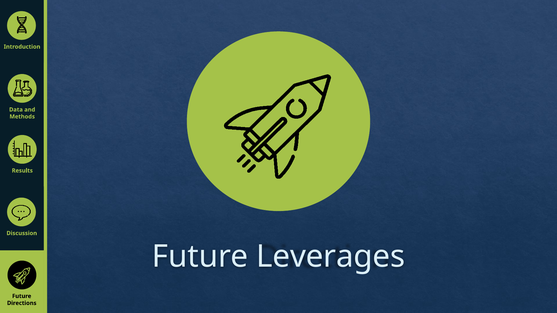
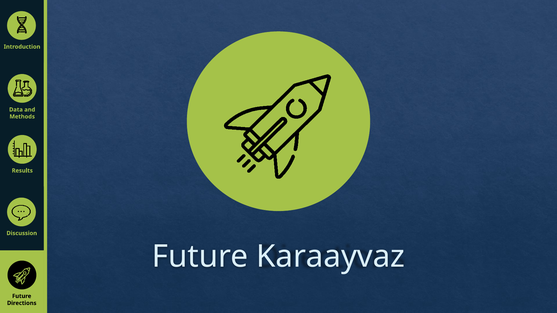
Leverages: Leverages -> Karaayvaz (331, 257)
